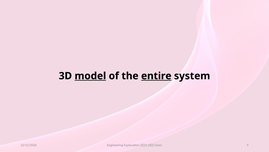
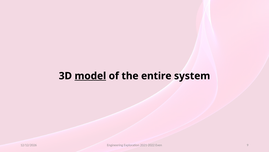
entire underline: present -> none (156, 76)
